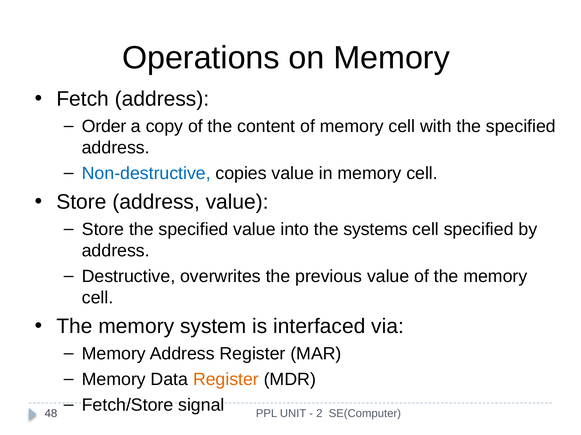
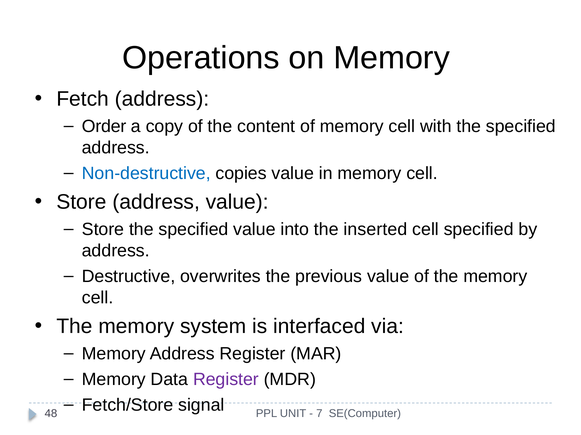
systems: systems -> inserted (375, 230)
Register colour: orange -> purple (226, 380)
2: 2 -> 7 (319, 414)
